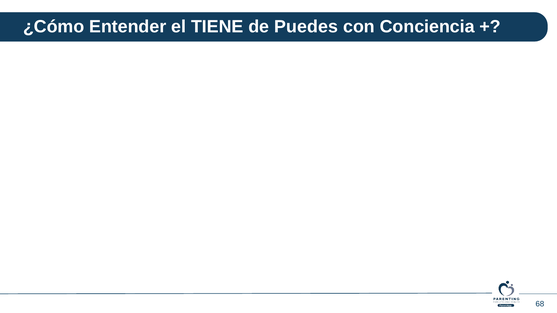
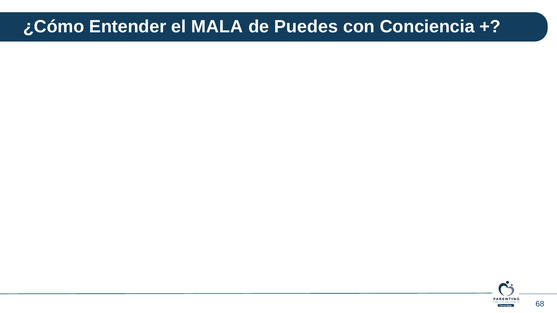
TIENE: TIENE -> MALA (217, 27)
